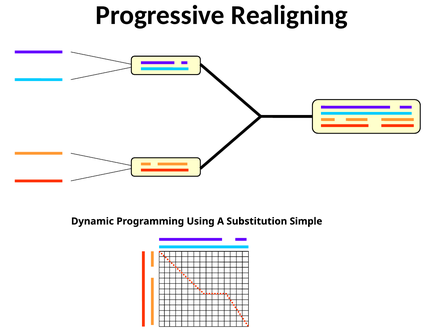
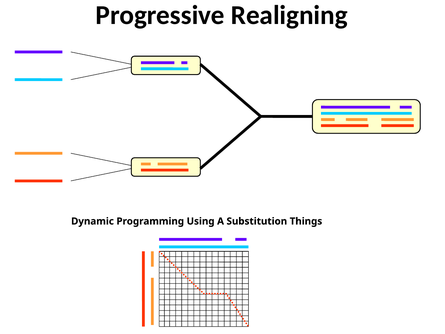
Simple: Simple -> Things (306, 221)
